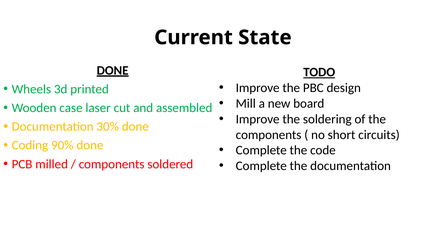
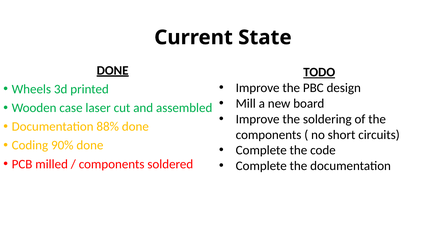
30%: 30% -> 88% (108, 127)
